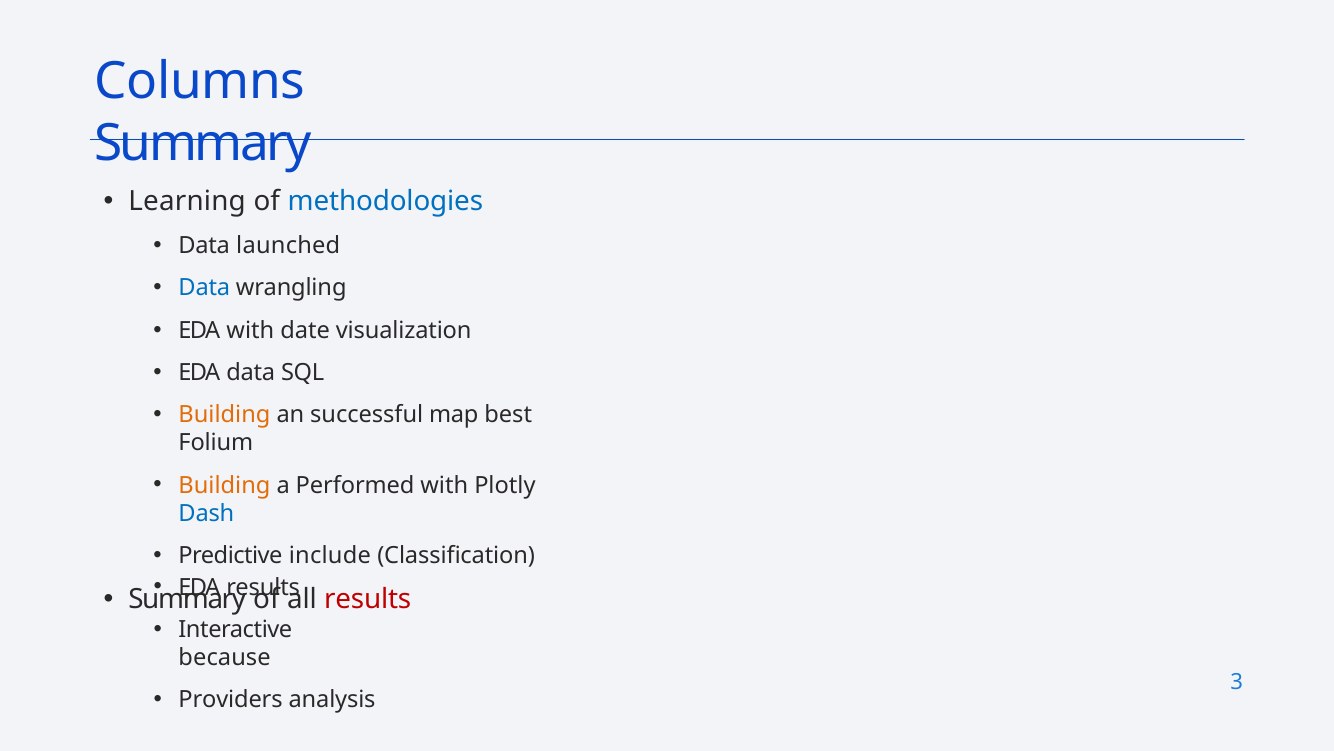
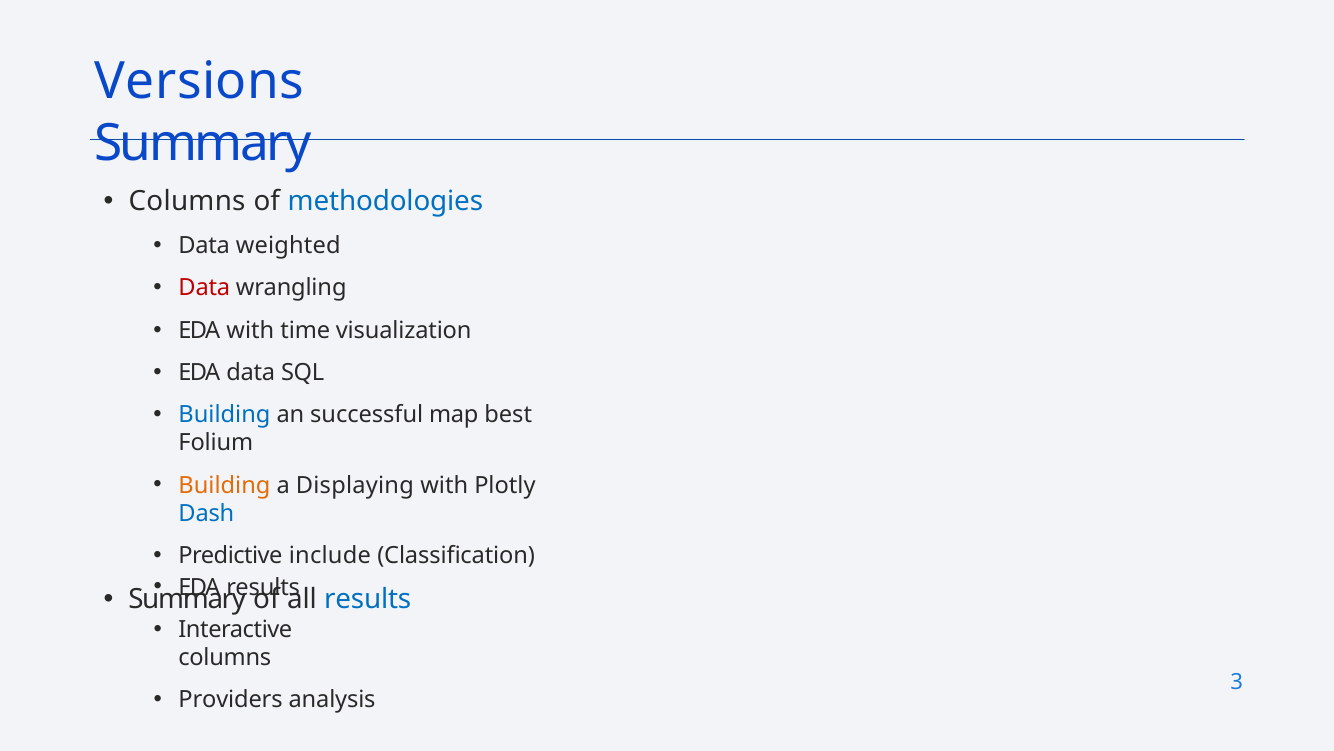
Columns: Columns -> Versions (199, 81)
Learning: Learning -> Columns (187, 201)
launched: launched -> weighted (288, 246)
Data colour: blue -> red (204, 288)
date: date -> time (305, 330)
Building colour: orange -> blue (224, 414)
Performed: Performed -> Displaying (355, 485)
results colour: red -> blue (368, 599)
because: because -> columns (225, 657)
